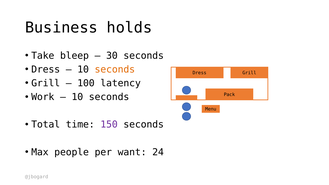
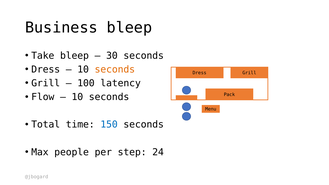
Business holds: holds -> bleep (129, 28)
Work: Work -> Flow (43, 97)
150 colour: purple -> blue (109, 125)
want: want -> step (132, 152)
